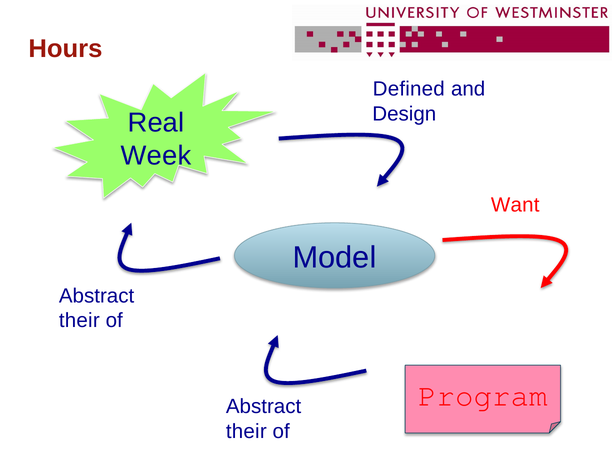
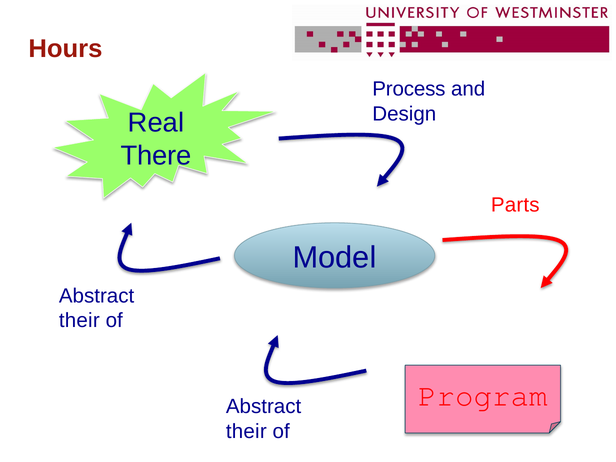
Defined: Defined -> Process (409, 89)
Week: Week -> There (156, 156)
Want: Want -> Parts (515, 205)
